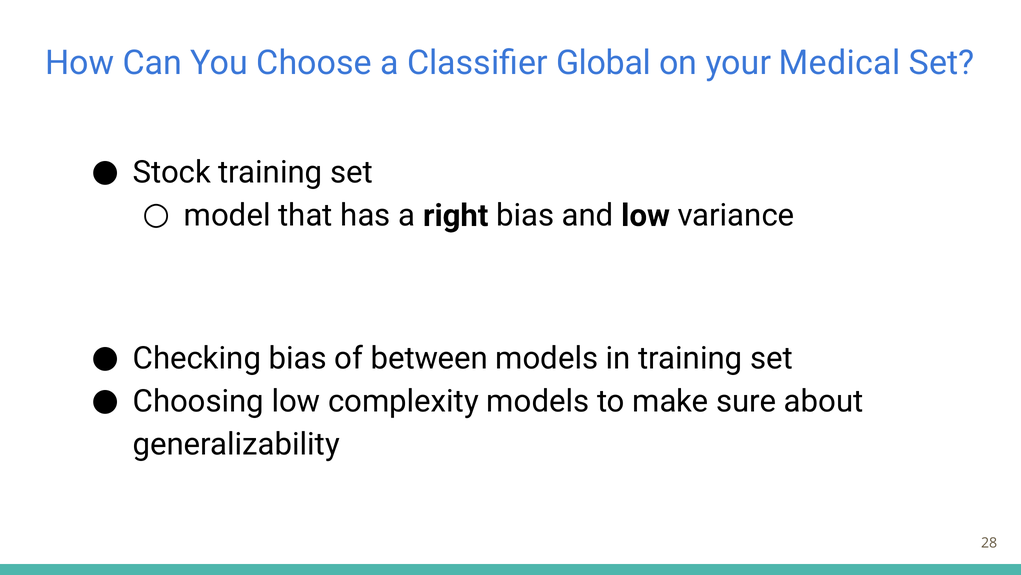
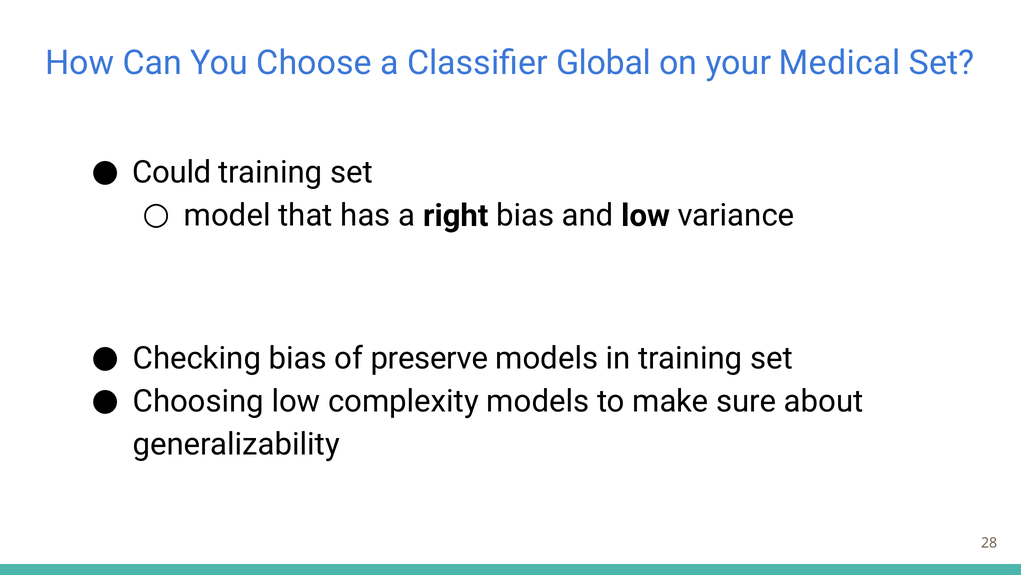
Stock: Stock -> Could (172, 172)
between: between -> preserve (429, 358)
